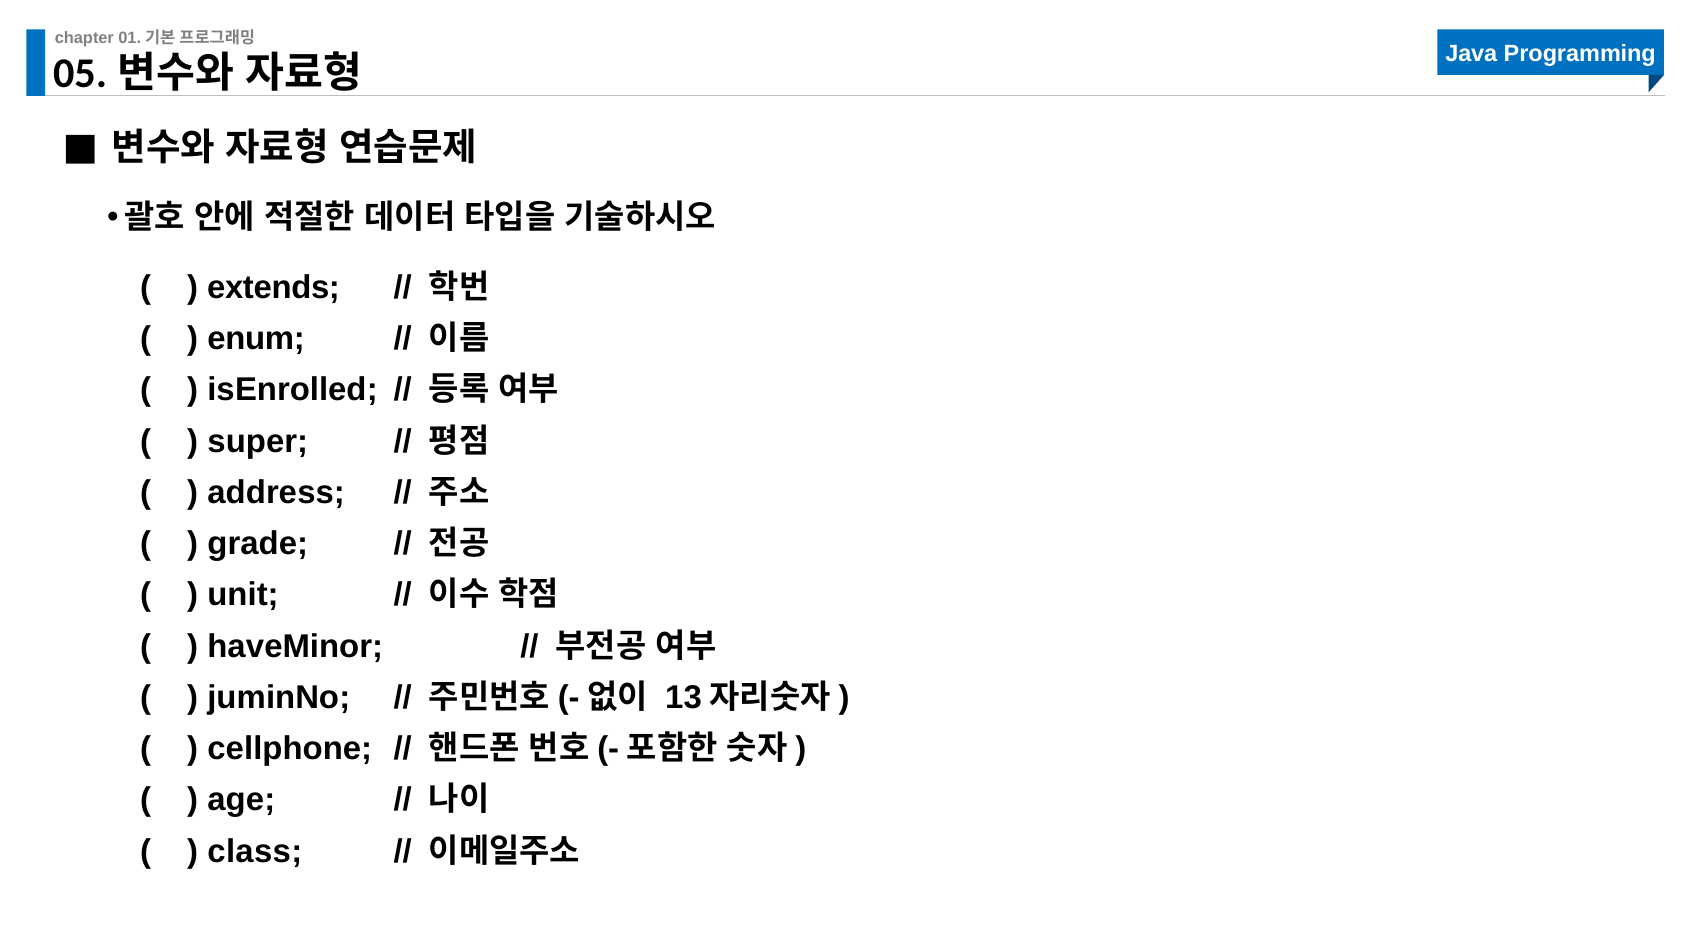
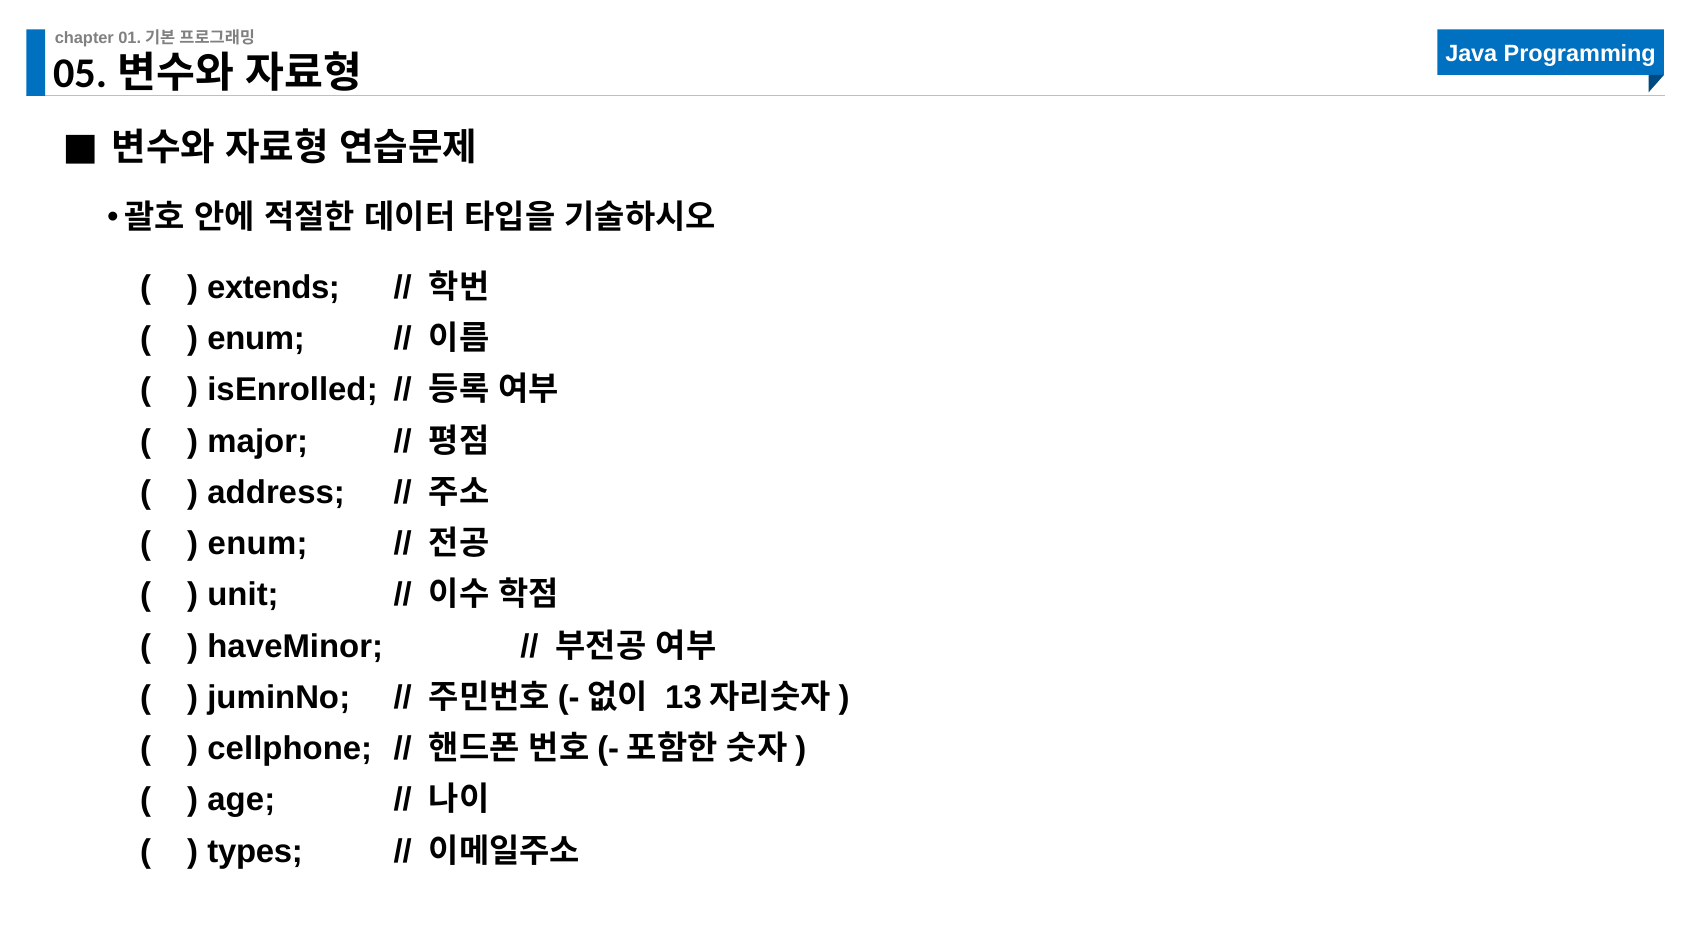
super: super -> major (258, 441)
grade: grade -> enum (258, 544)
class: class -> types (255, 851)
